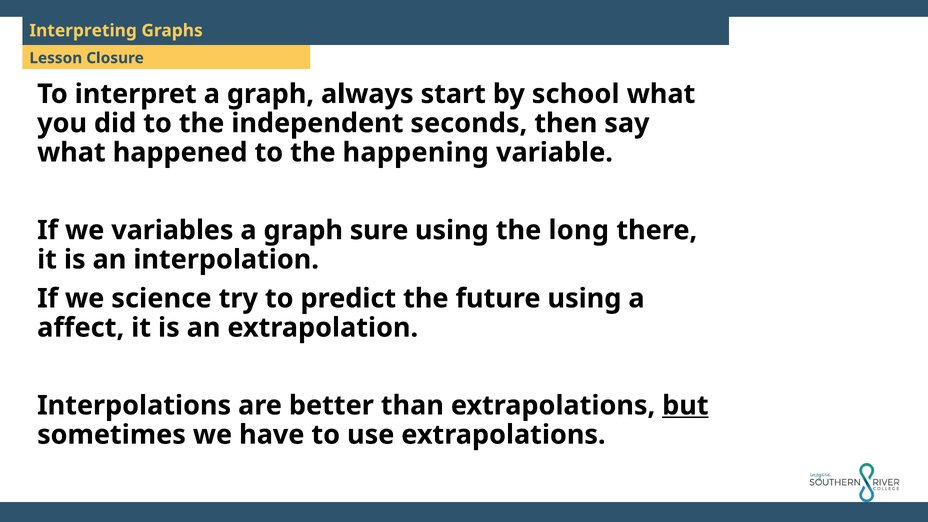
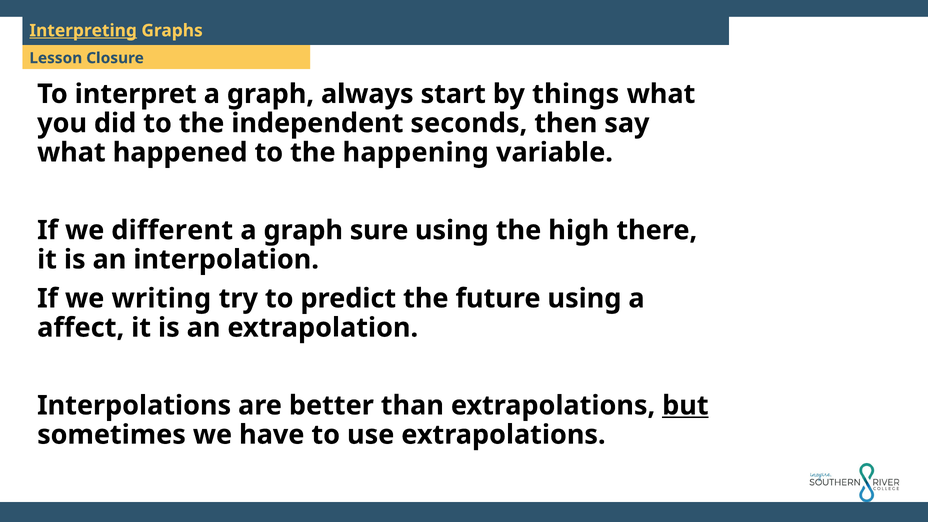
Interpreting underline: none -> present (83, 31)
school: school -> things (576, 94)
variables: variables -> different (172, 230)
long: long -> high (579, 230)
science: science -> writing (161, 298)
